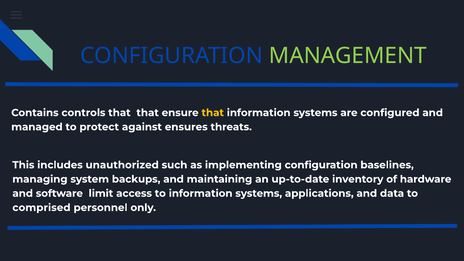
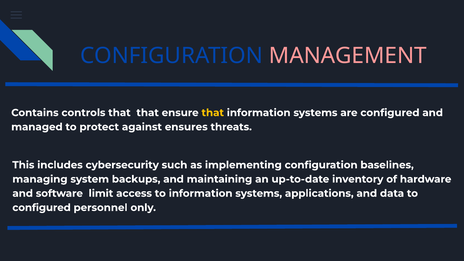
MANAGEMENT colour: light green -> pink (348, 56)
unauthorized: unauthorized -> cybersecurity (122, 165)
comprised: comprised -> configured (42, 208)
